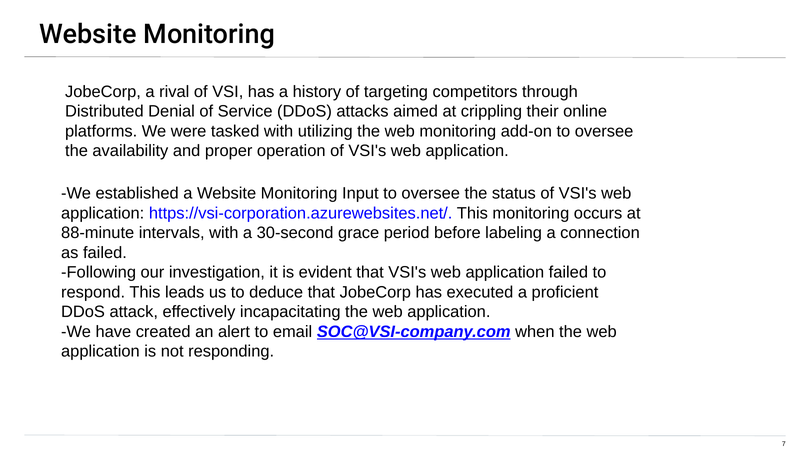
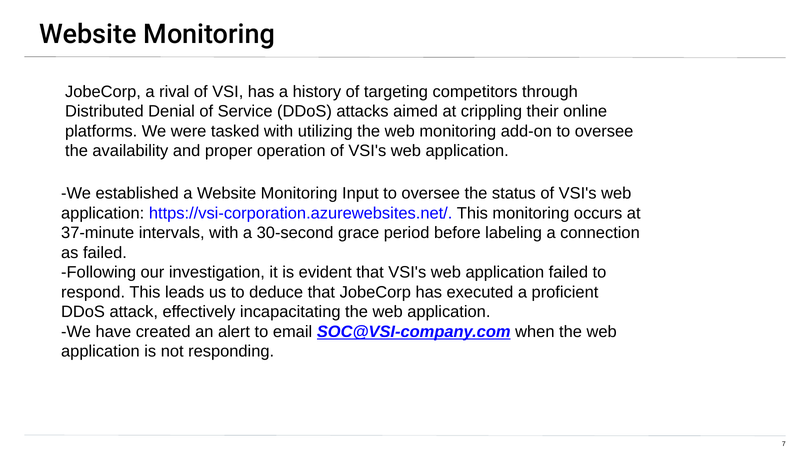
88-minute: 88-minute -> 37-minute (98, 233)
